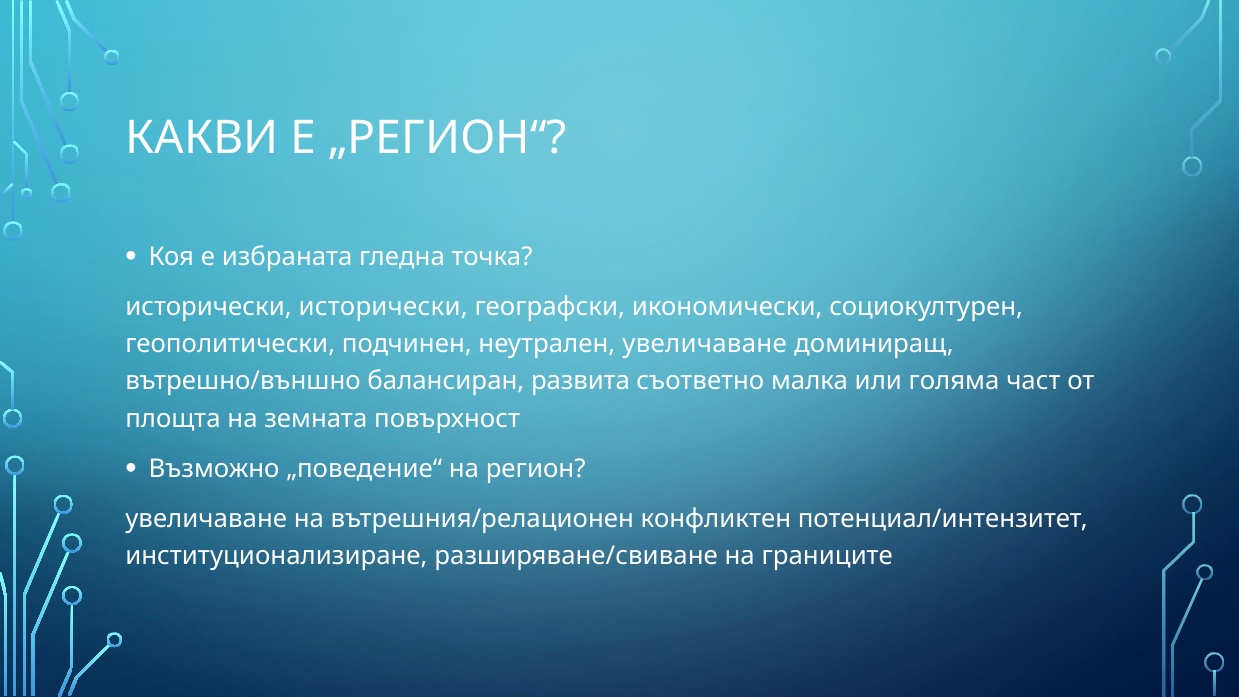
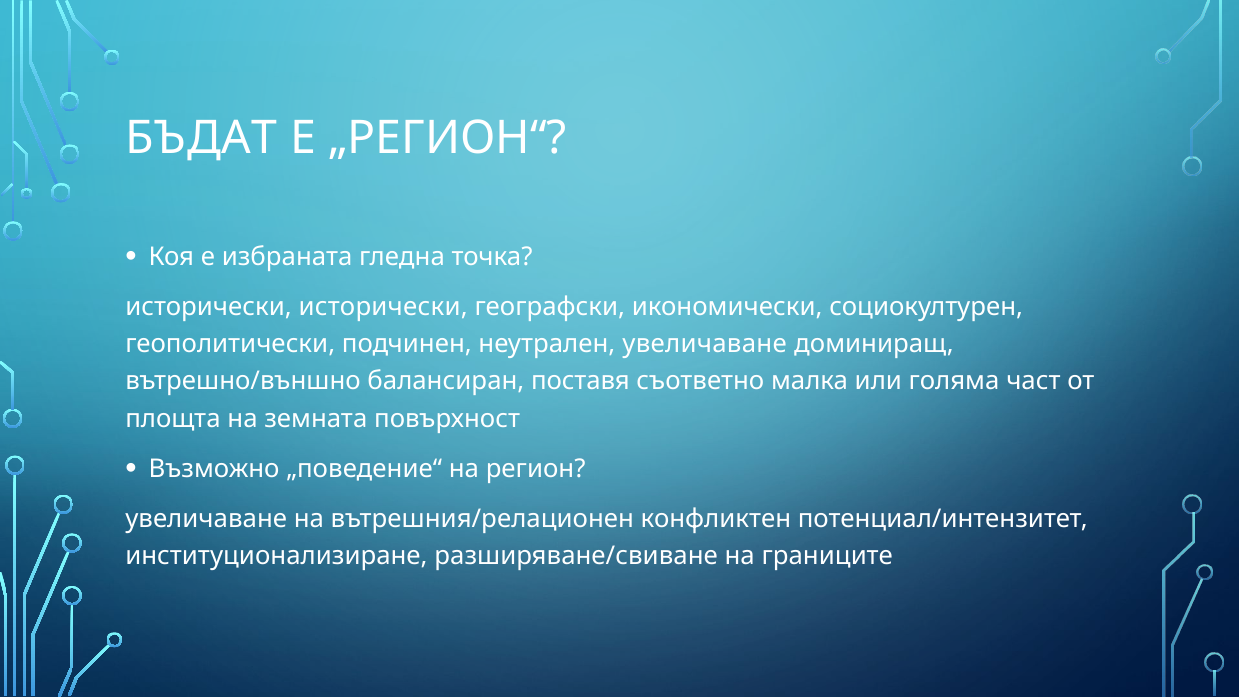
КАКВИ: КАКВИ -> БЪДАТ (202, 138)
развита: развита -> поставя (580, 381)
